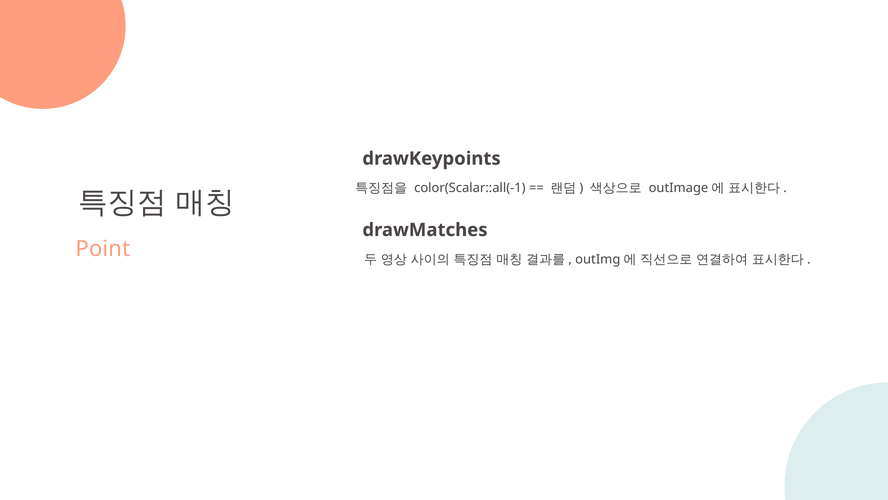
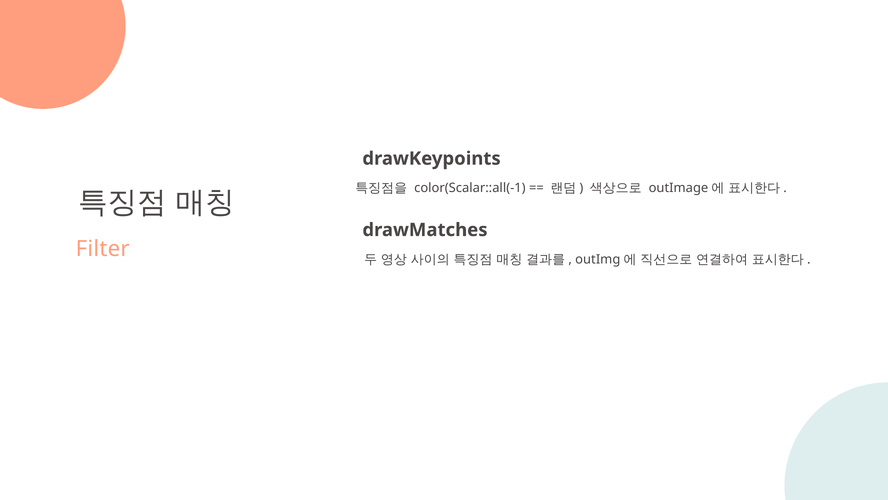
Point: Point -> Filter (103, 249)
